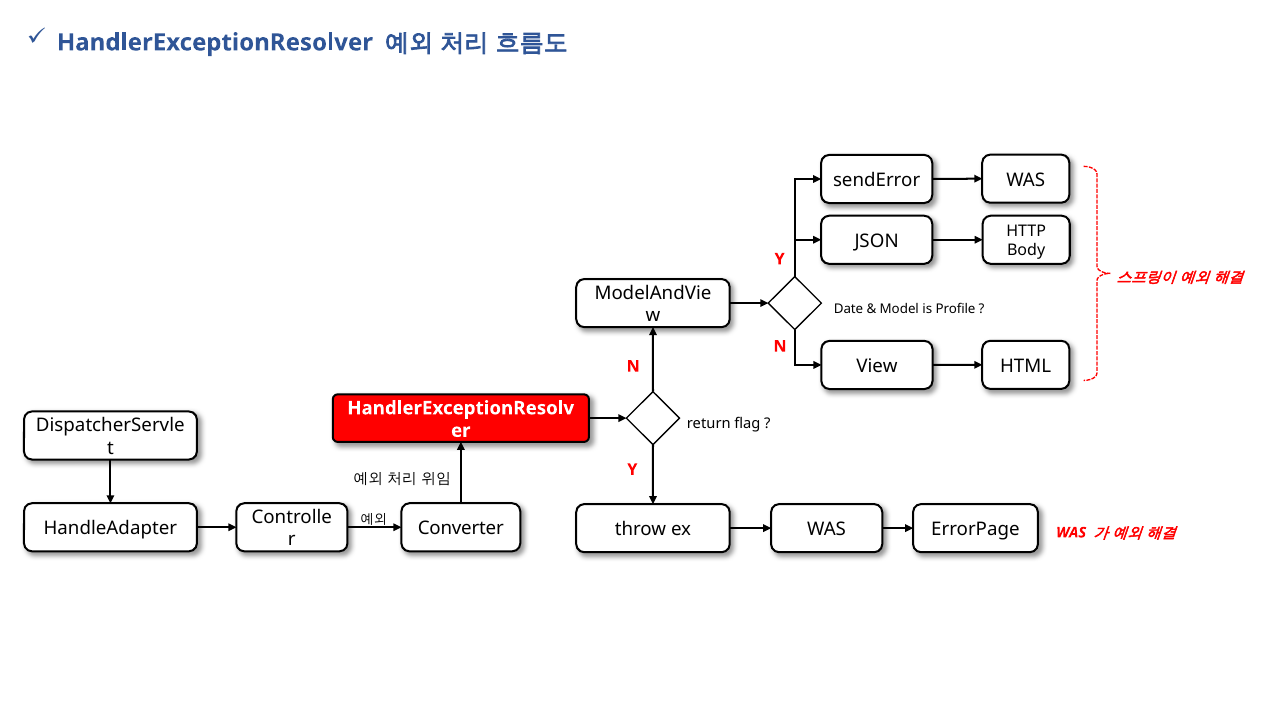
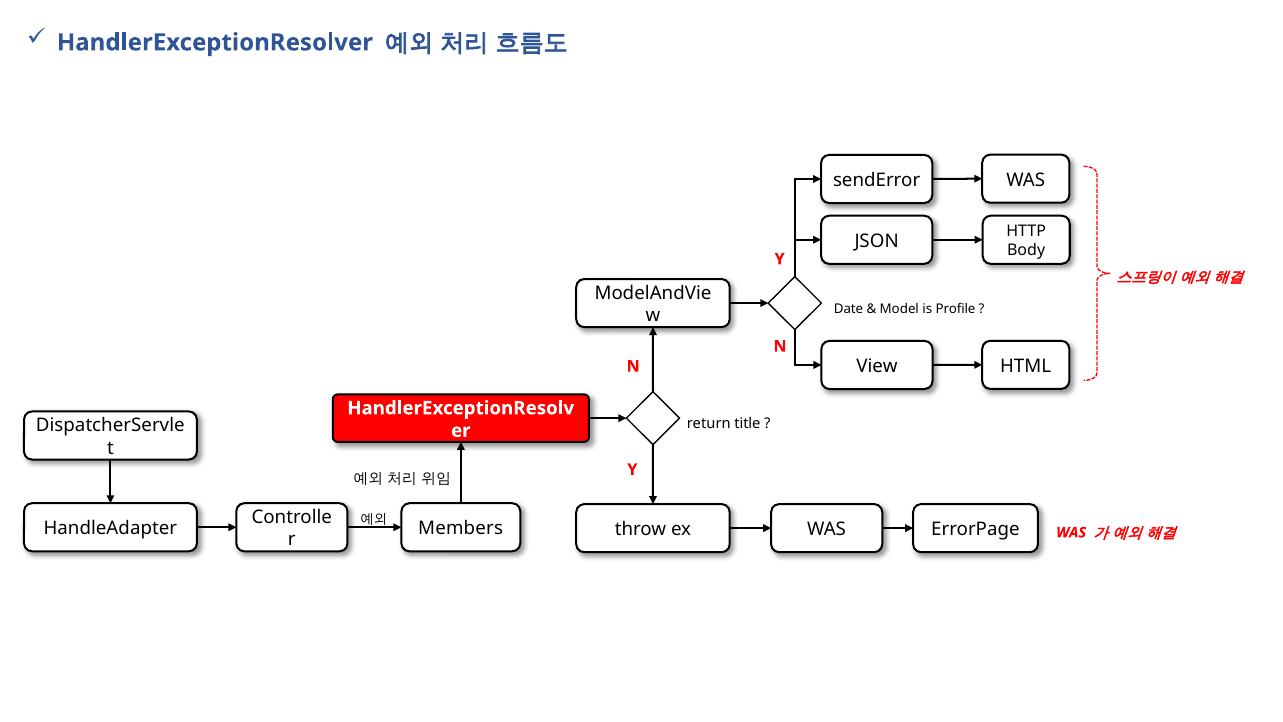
flag: flag -> title (747, 423)
Converter: Converter -> Members (461, 528)
